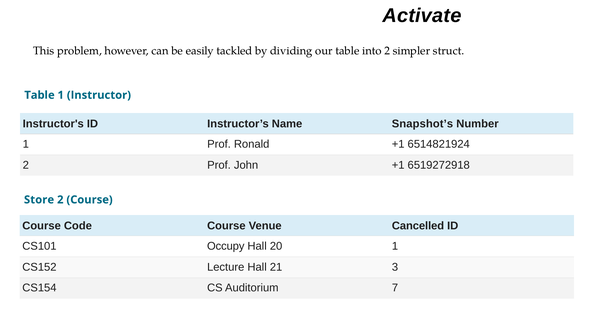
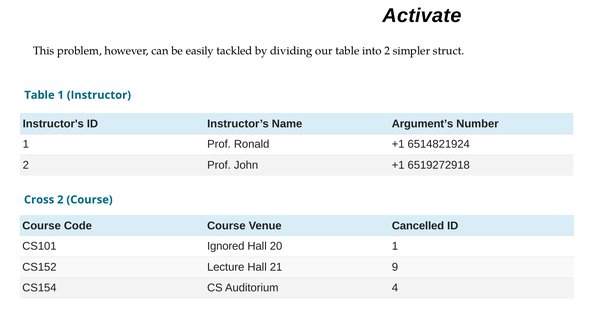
Snapshot’s: Snapshot’s -> Argument’s (423, 124)
Store: Store -> Cross (39, 200)
Occupy: Occupy -> Ignored (226, 246)
3: 3 -> 9 (395, 267)
7: 7 -> 4 (395, 288)
